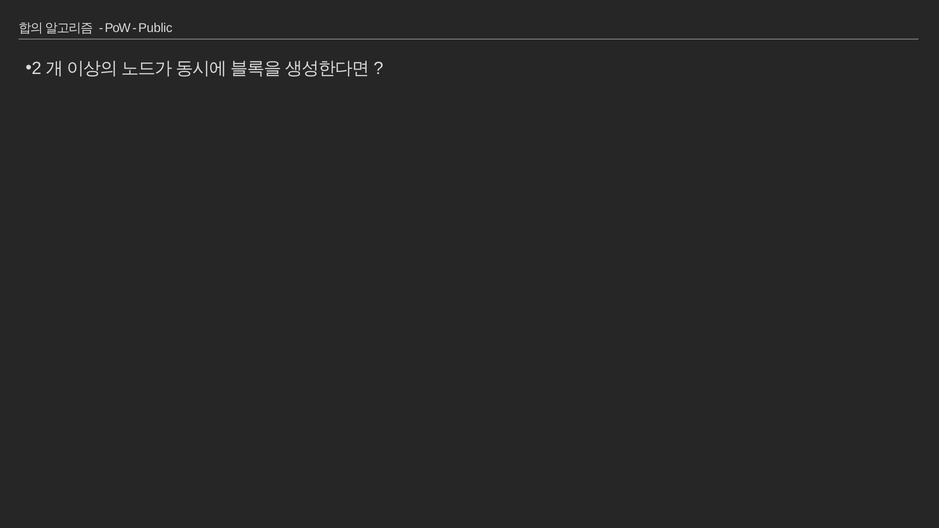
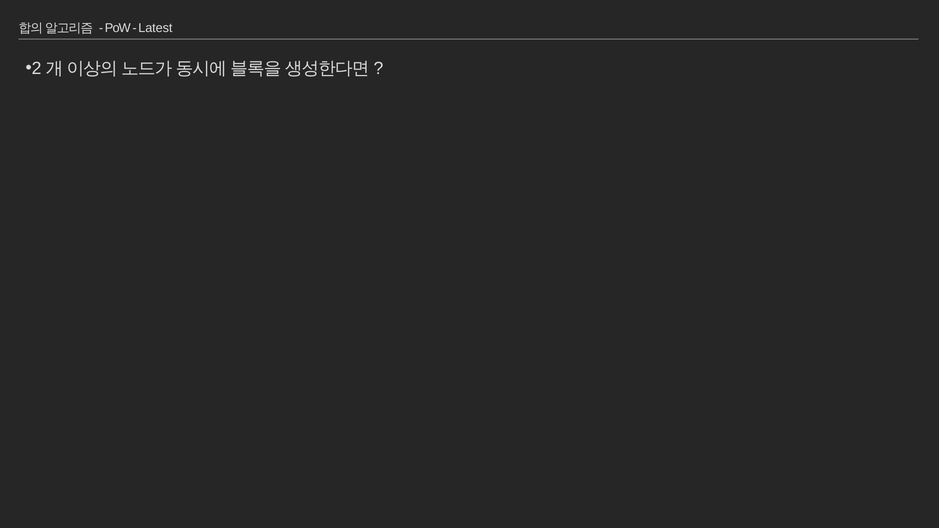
Public: Public -> Latest (155, 28)
